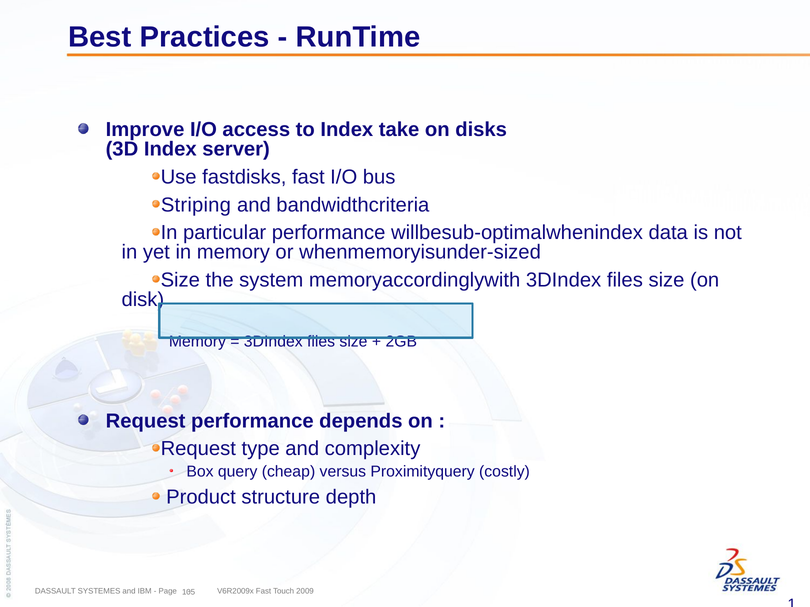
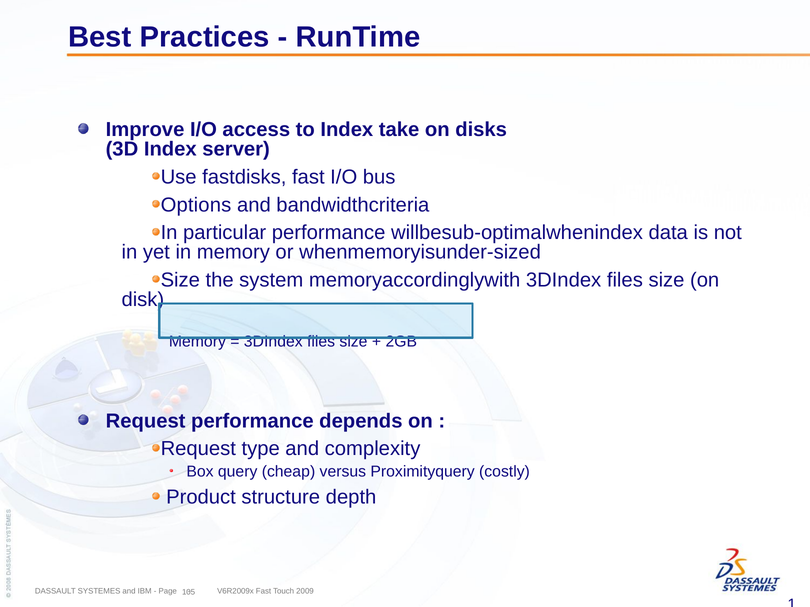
Striping: Striping -> Options (196, 205)
